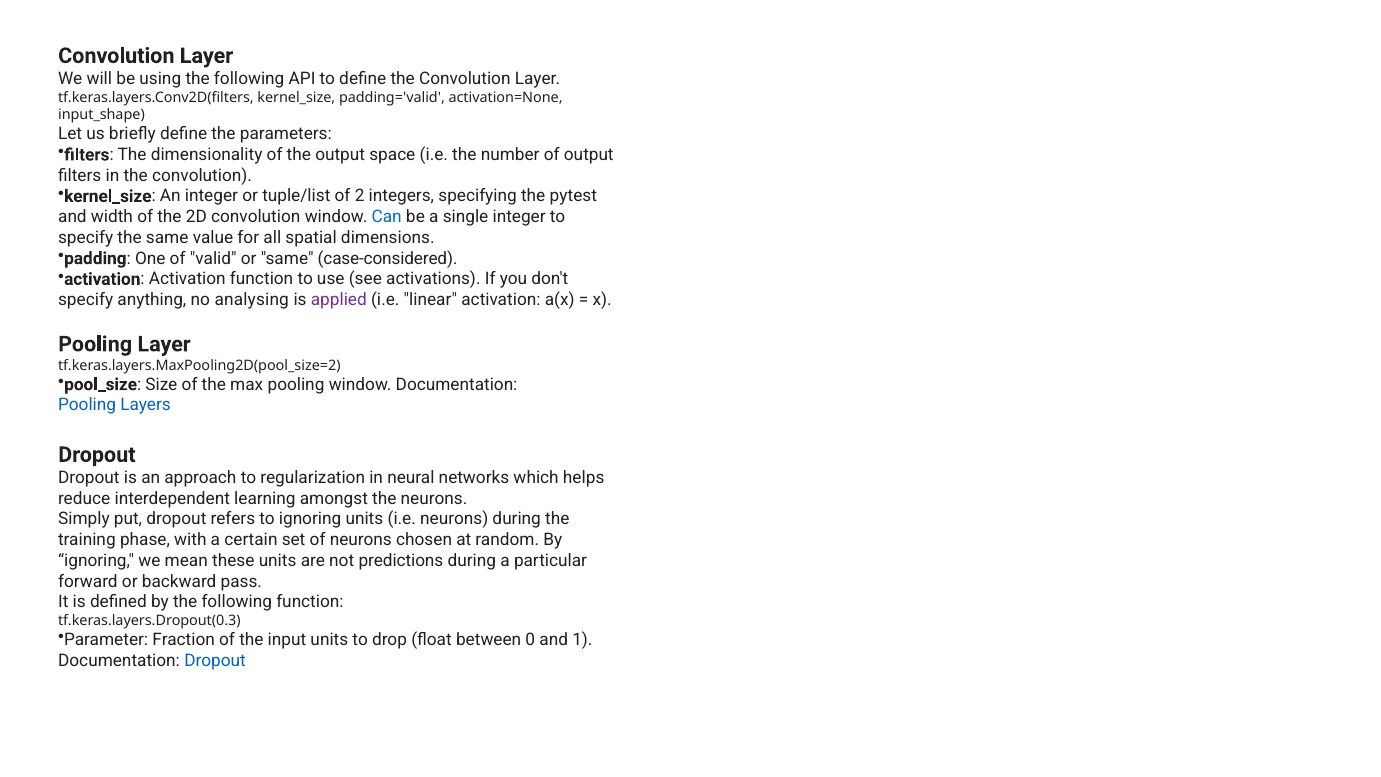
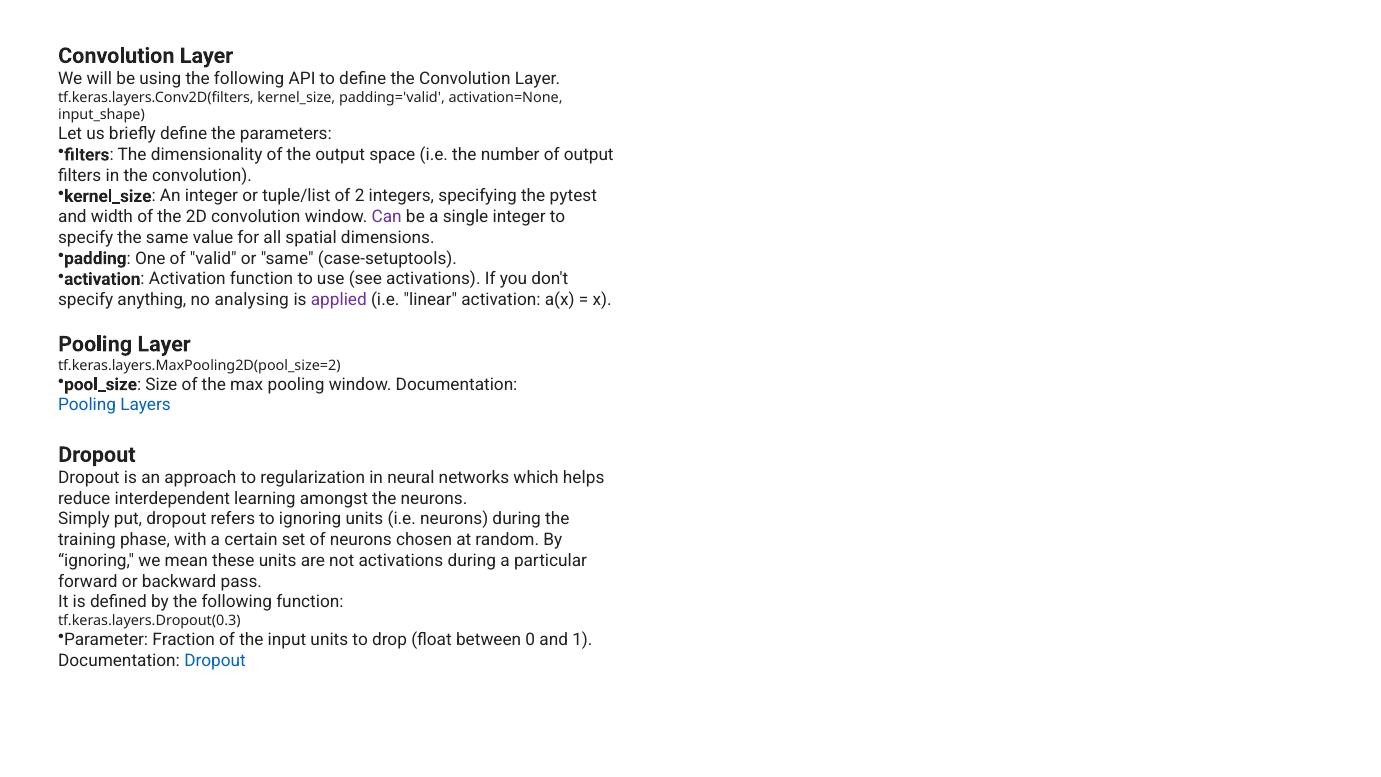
Can colour: blue -> purple (387, 217)
case-considered: case-considered -> case-setuptools (387, 258)
not predictions: predictions -> activations (401, 560)
